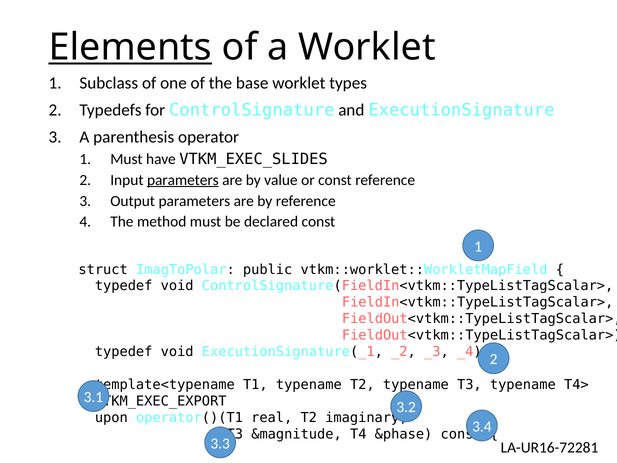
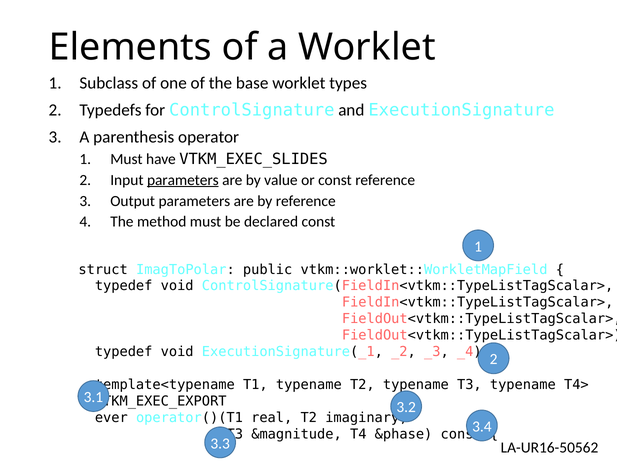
Elements underline: present -> none (130, 47)
upon: upon -> ever (111, 417)
LA-UR16-72281: LA-UR16-72281 -> LA-UR16-50562 (550, 448)
